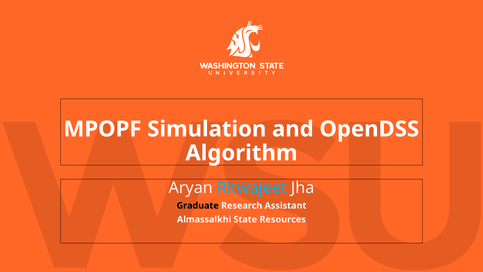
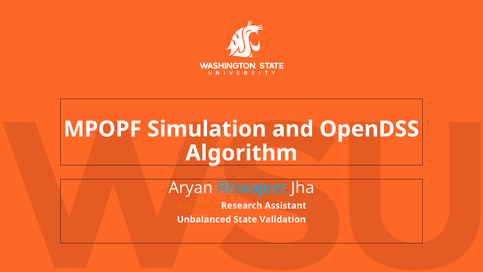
Graduate colour: black -> orange (198, 205)
Almassalkhi: Almassalkhi -> Unbalanced (204, 219)
Resources: Resources -> Validation (283, 219)
